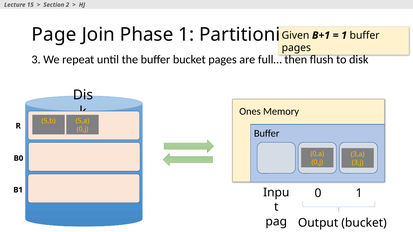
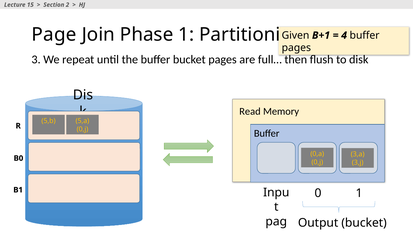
1: 1 -> 4 (344, 35)
Ones: Ones -> Read (250, 111)
